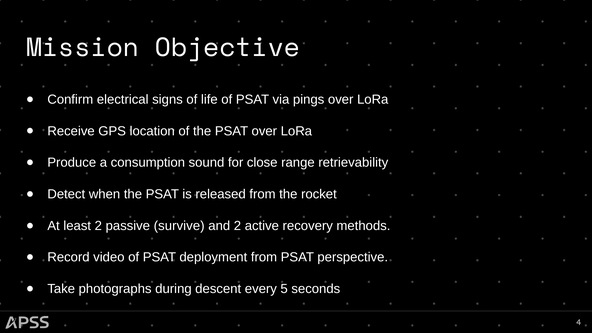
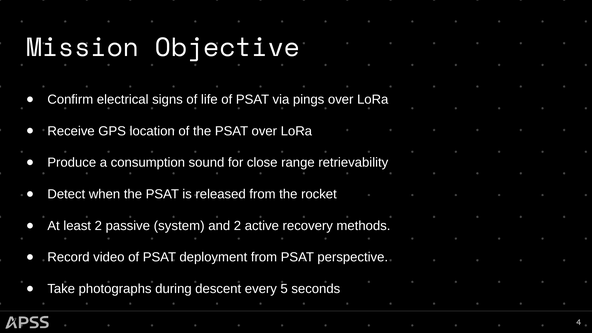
survive: survive -> system (179, 226)
